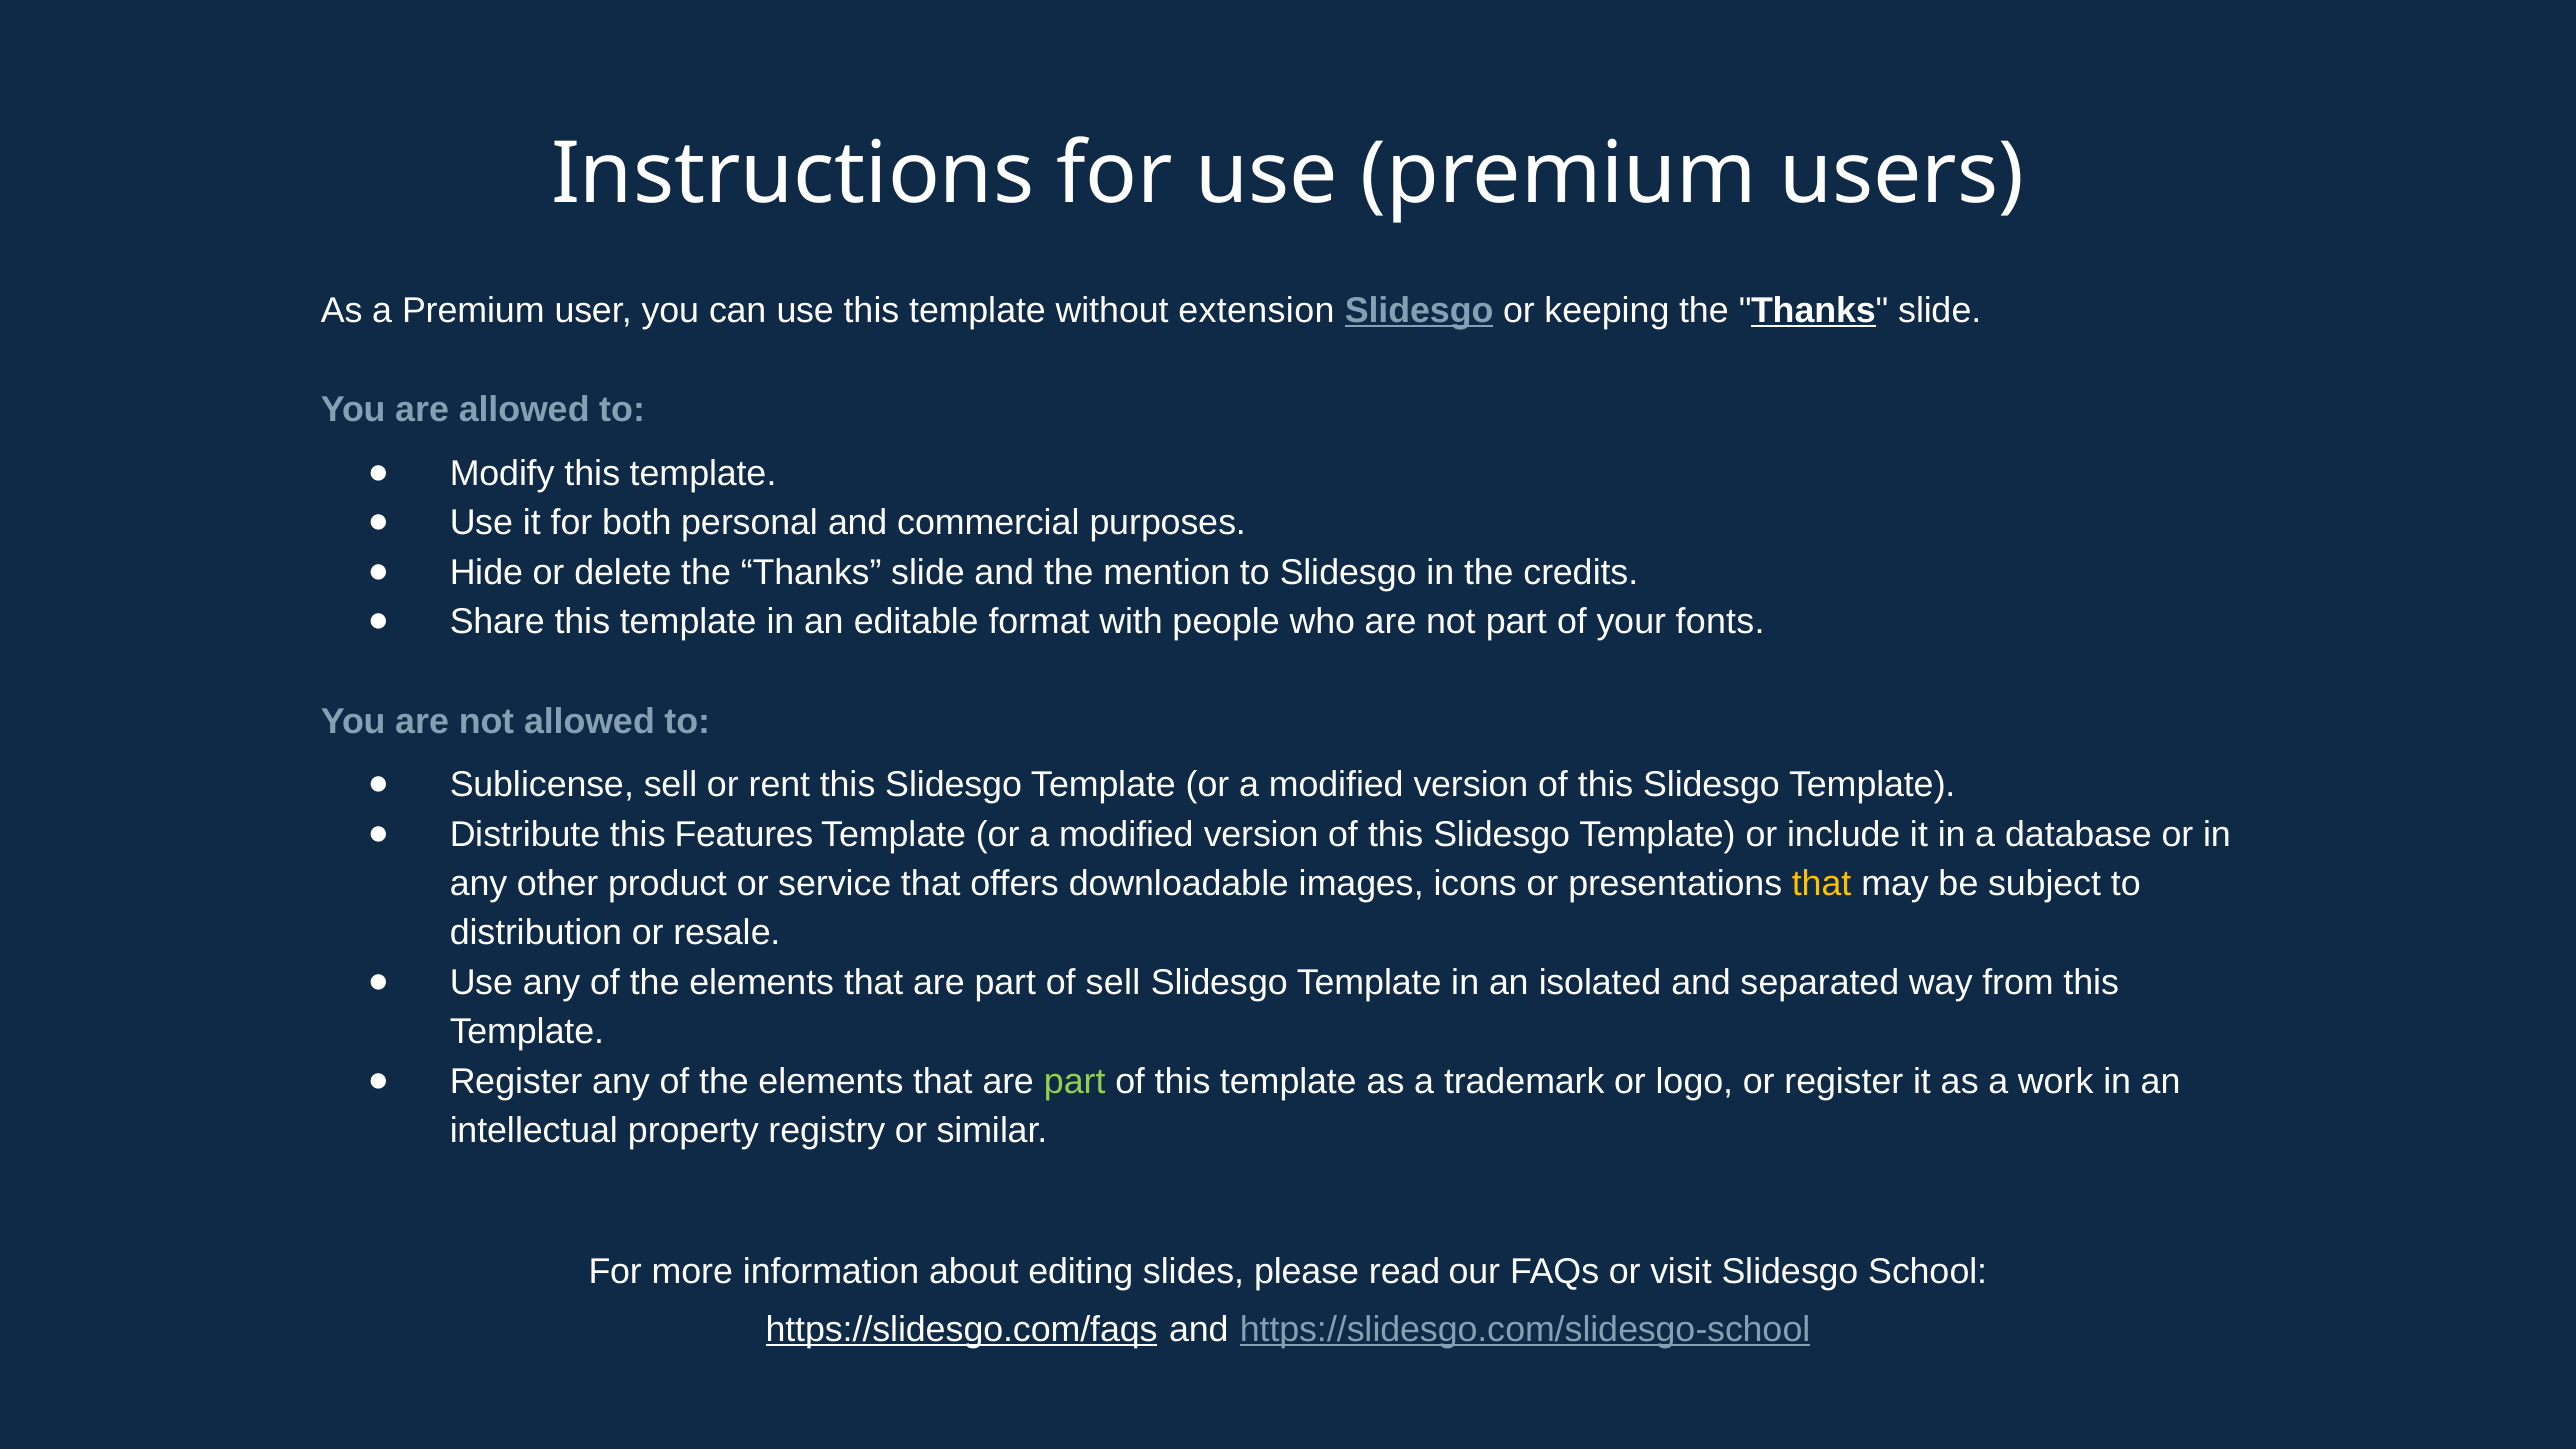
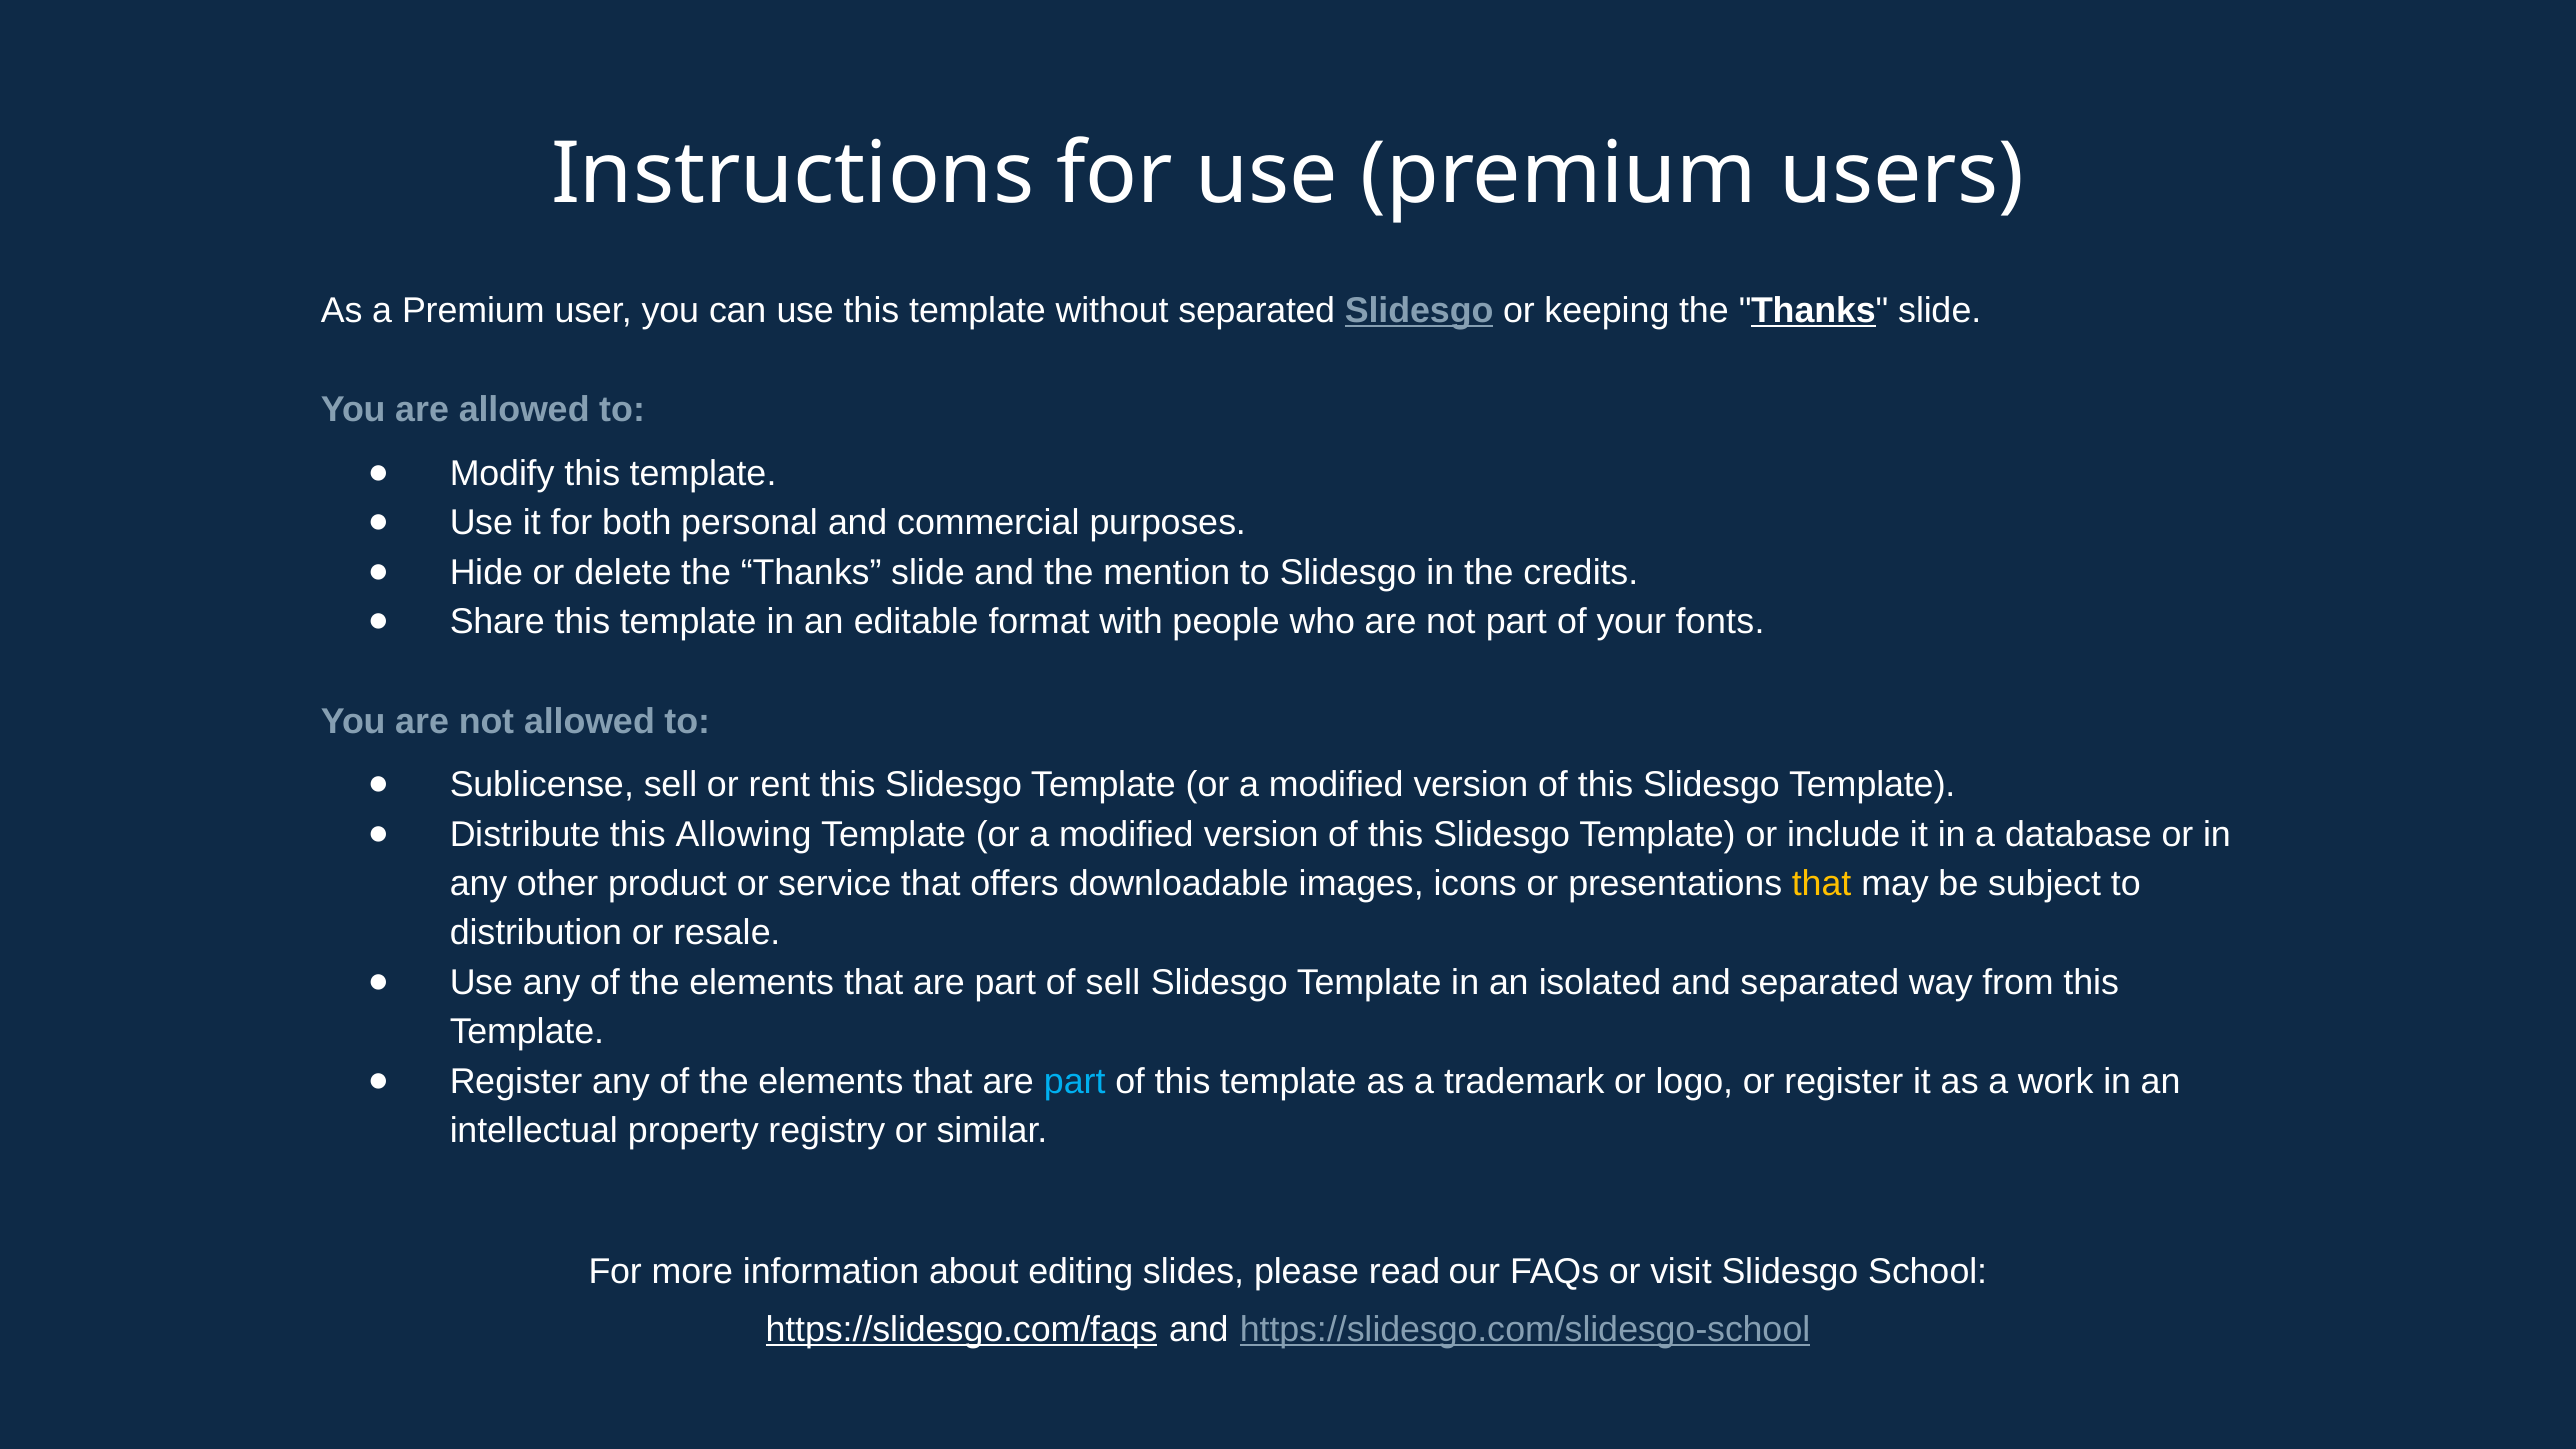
without extension: extension -> separated (1257, 310)
Features: Features -> Allowing (744, 834)
part colour: light green -> light blue (1075, 1081)
